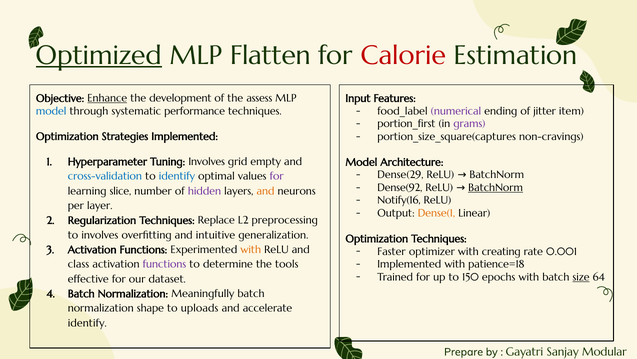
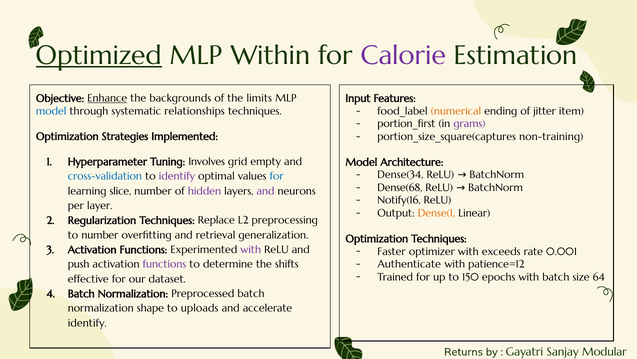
Flatten: Flatten -> Within (270, 55)
Calorie colour: red -> purple (403, 55)
development: development -> backgrounds (180, 98)
assess: assess -> limits (259, 98)
numerical colour: purple -> orange (456, 111)
performance: performance -> relationships (195, 111)
non-cravings: non-cravings -> non-training (551, 136)
Dense(29: Dense(29 -> Dense(34 (400, 175)
identify colour: blue -> purple (177, 176)
for colour: purple -> blue (277, 176)
Dense(92: Dense(92 -> Dense(68 (400, 187)
BatchNorm underline: present -> none (496, 187)
and colour: orange -> purple (266, 191)
to involves: involves -> number (100, 235)
intuitive: intuitive -> retrieval (216, 235)
with colour: orange -> purple (251, 249)
creating: creating -> exceeds (501, 251)
Implemented: Implemented -> Authenticate (409, 264)
patience=18: patience=18 -> patience=12 (496, 264)
class: class -> push (79, 264)
tools: tools -> shifts (287, 264)
size underline: present -> none (581, 277)
Meaningfully: Meaningfully -> Preprocessed (203, 293)
Prepare: Prepare -> Returns (464, 351)
